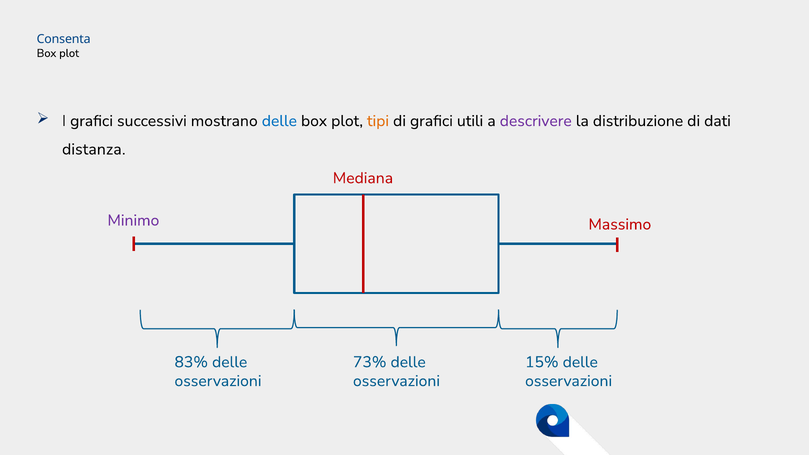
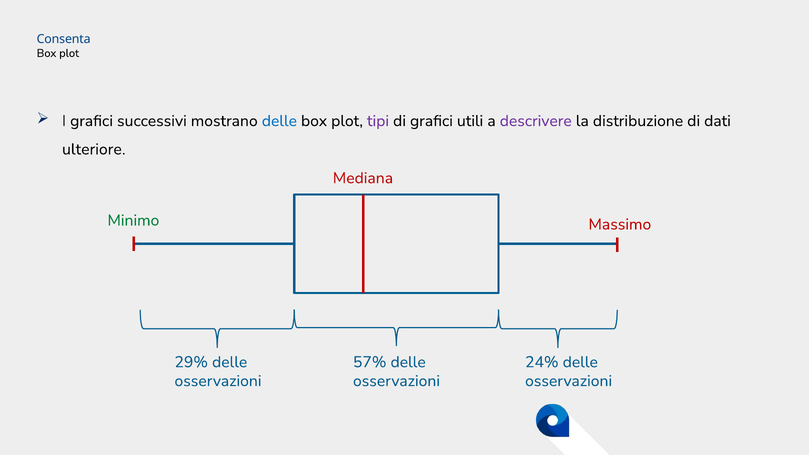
tipi colour: orange -> purple (378, 121)
distanza: distanza -> ulteriore (94, 149)
Minimo colour: purple -> green (133, 220)
83%: 83% -> 29% (191, 362)
73%: 73% -> 57% (370, 362)
15%: 15% -> 24% (542, 362)
